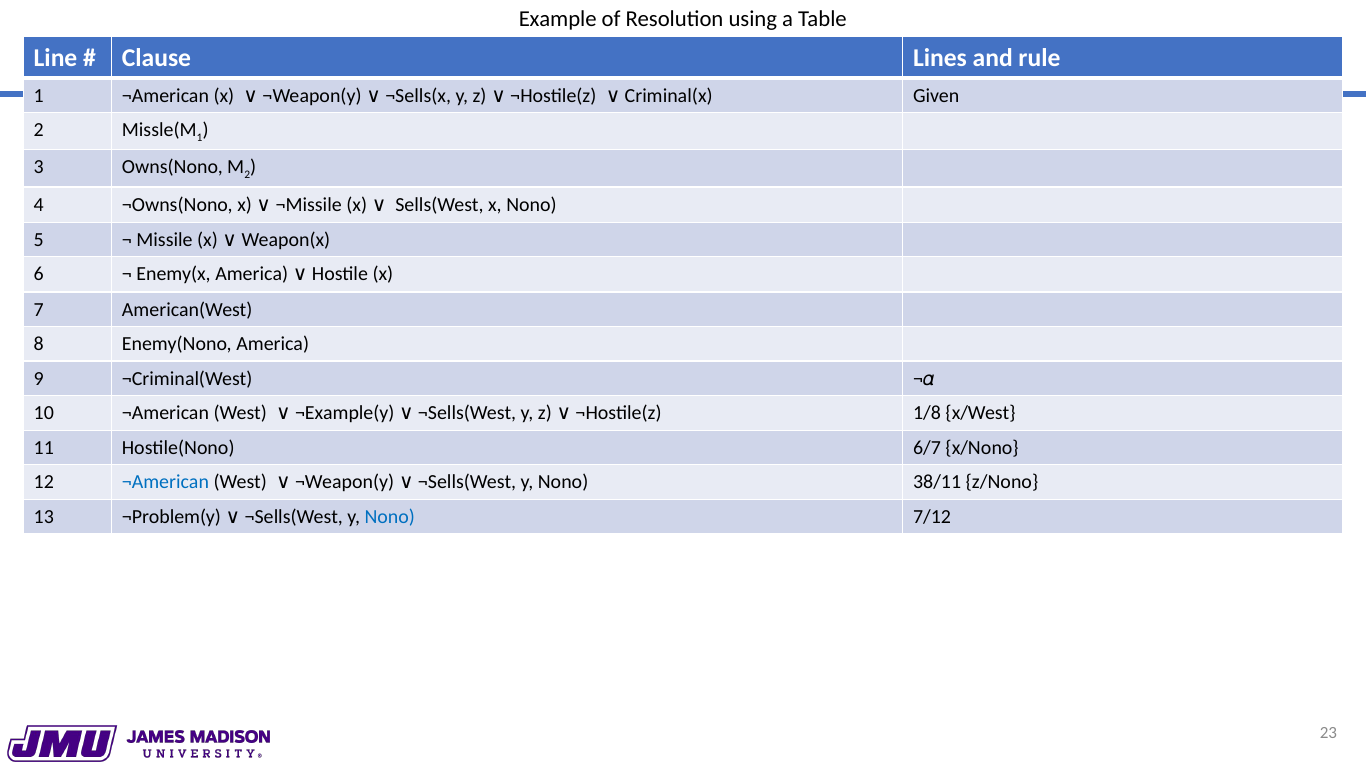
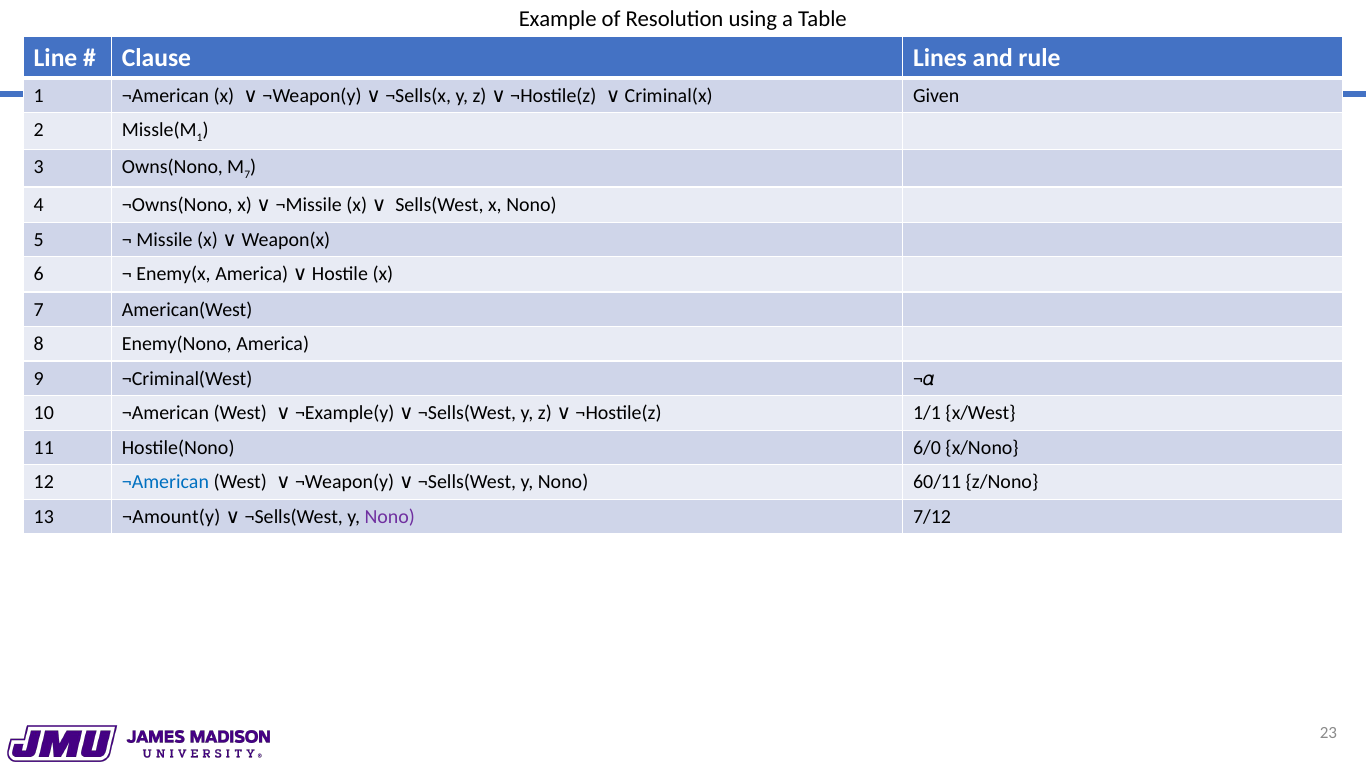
2: 2 -> 7 (247, 175)
1/8: 1/8 -> 1/1 (927, 413)
6/7: 6/7 -> 6/0 (927, 448)
38/11: 38/11 -> 60/11 (937, 482)
¬Problem(y: ¬Problem(y -> ¬Amount(y (171, 517)
Nono colour: blue -> purple (390, 517)
